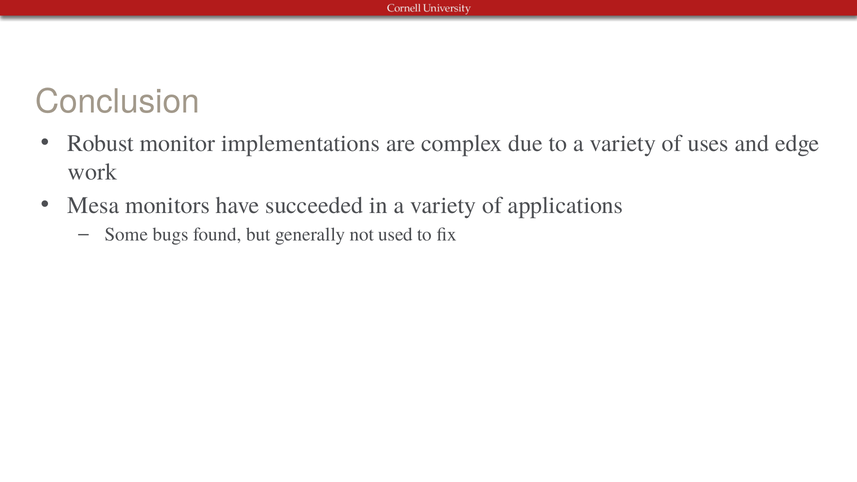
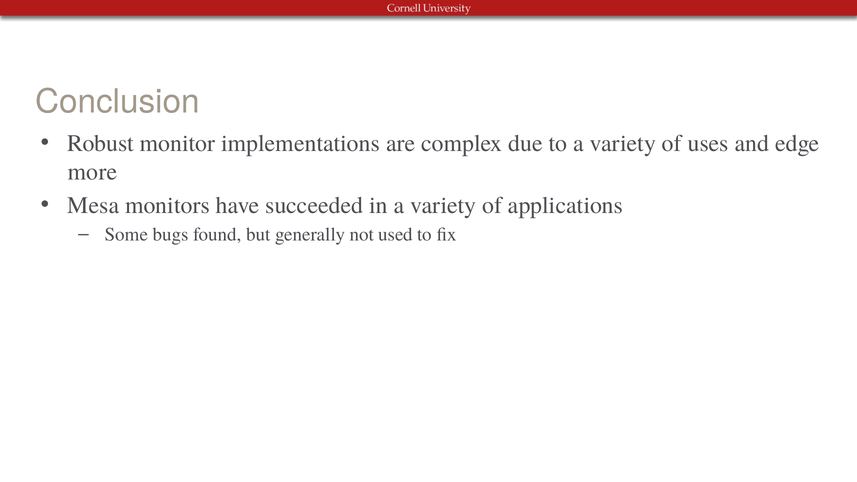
work: work -> more (92, 172)
